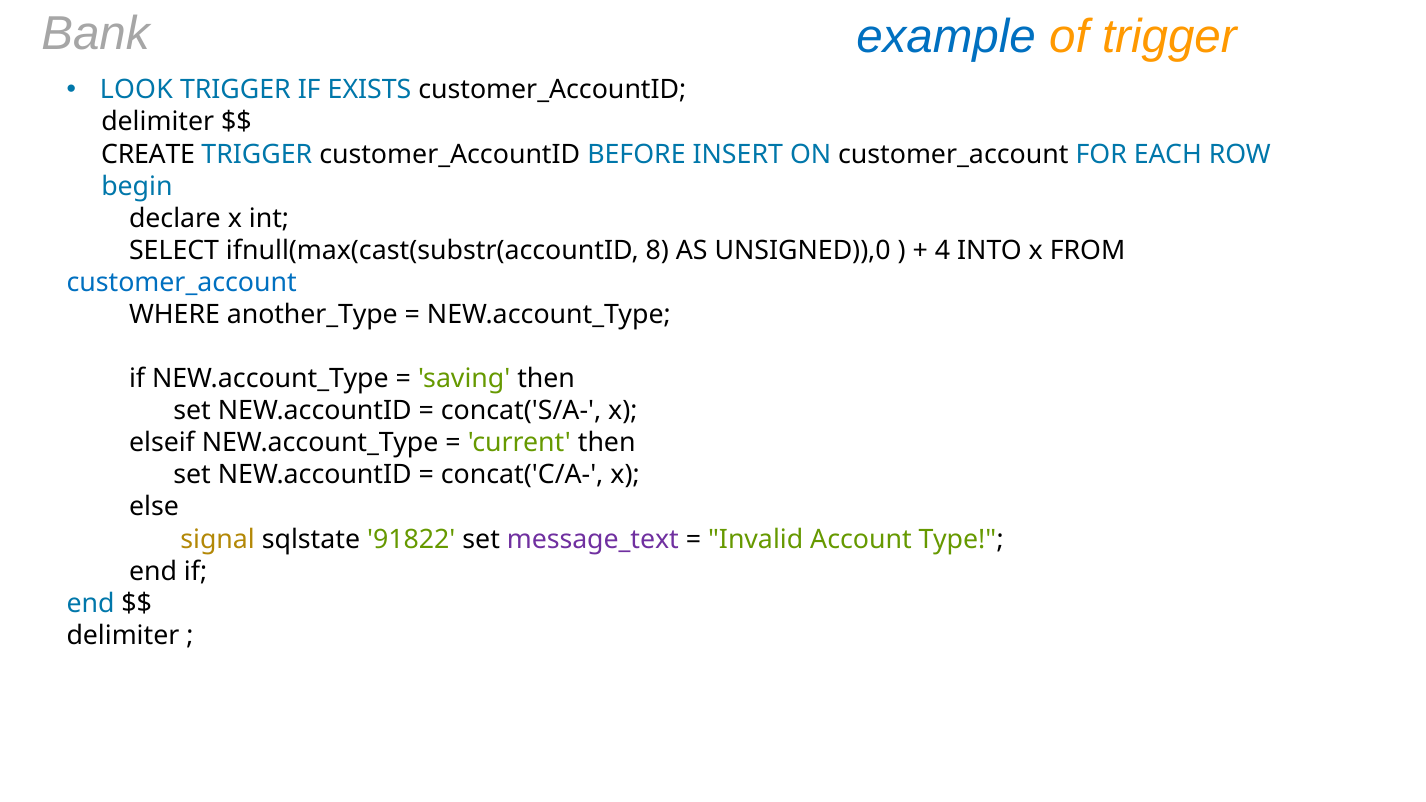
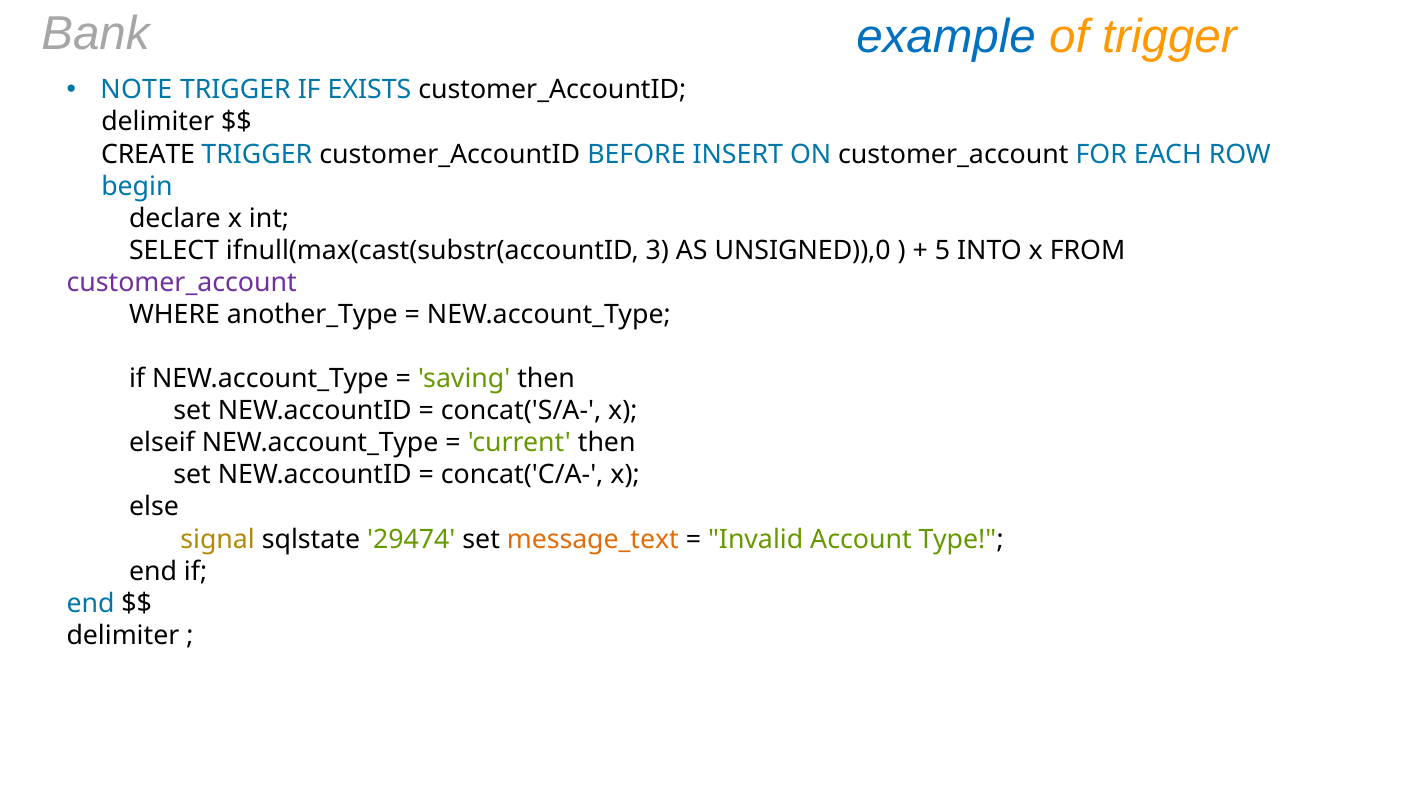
LOOK: LOOK -> NOTE (136, 90)
8: 8 -> 3 (657, 251)
4: 4 -> 5 (943, 251)
customer_account colour: blue -> purple (182, 283)
91822: 91822 -> 29474 (411, 539)
message_text colour: purple -> orange (593, 539)
